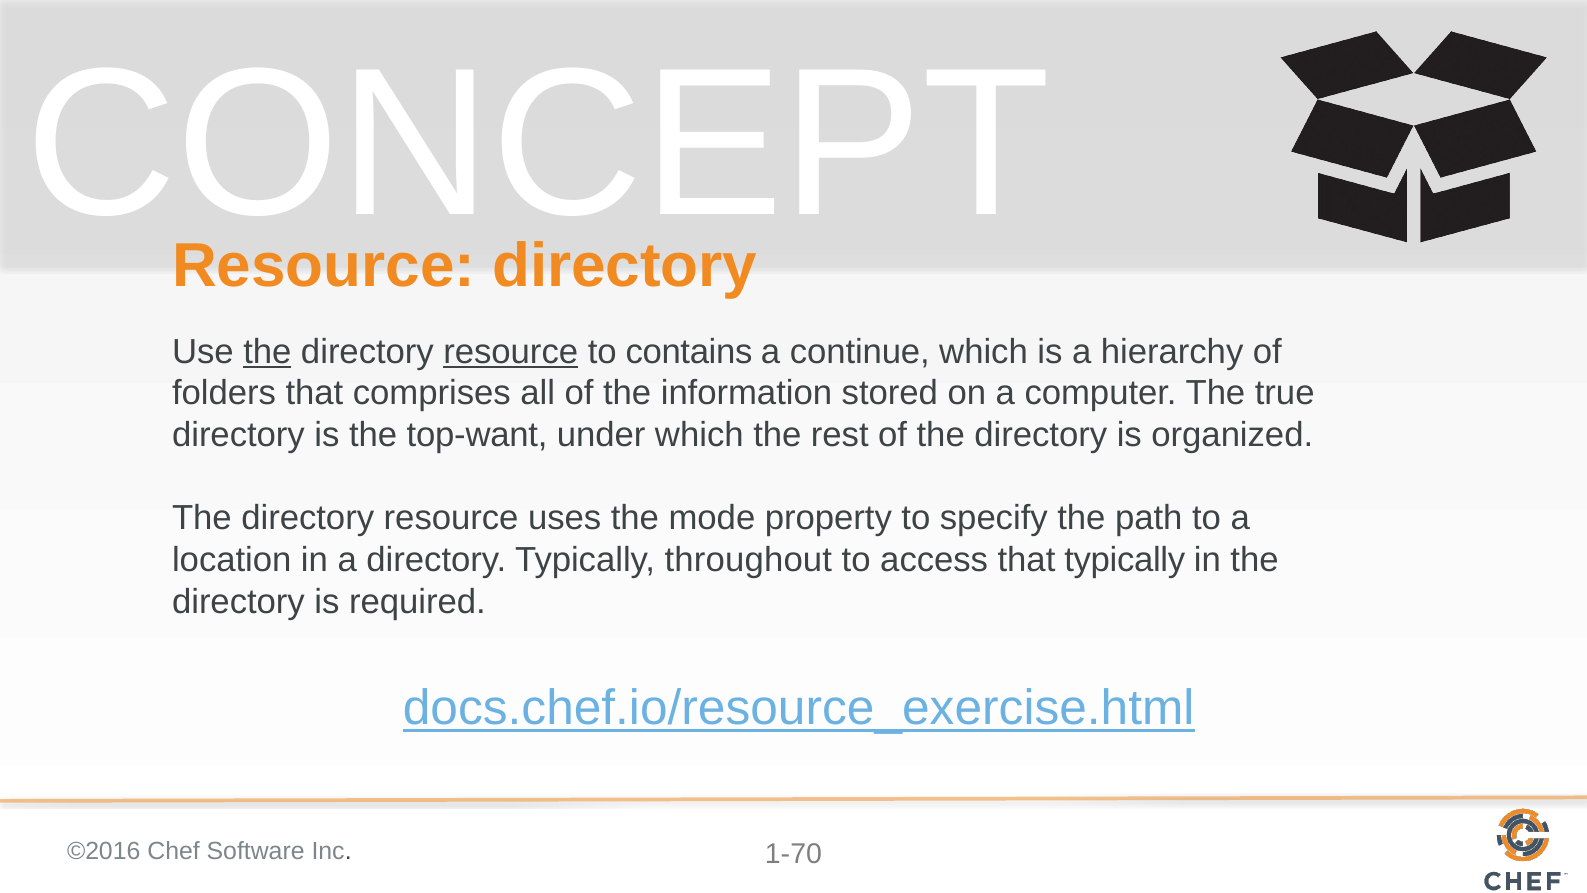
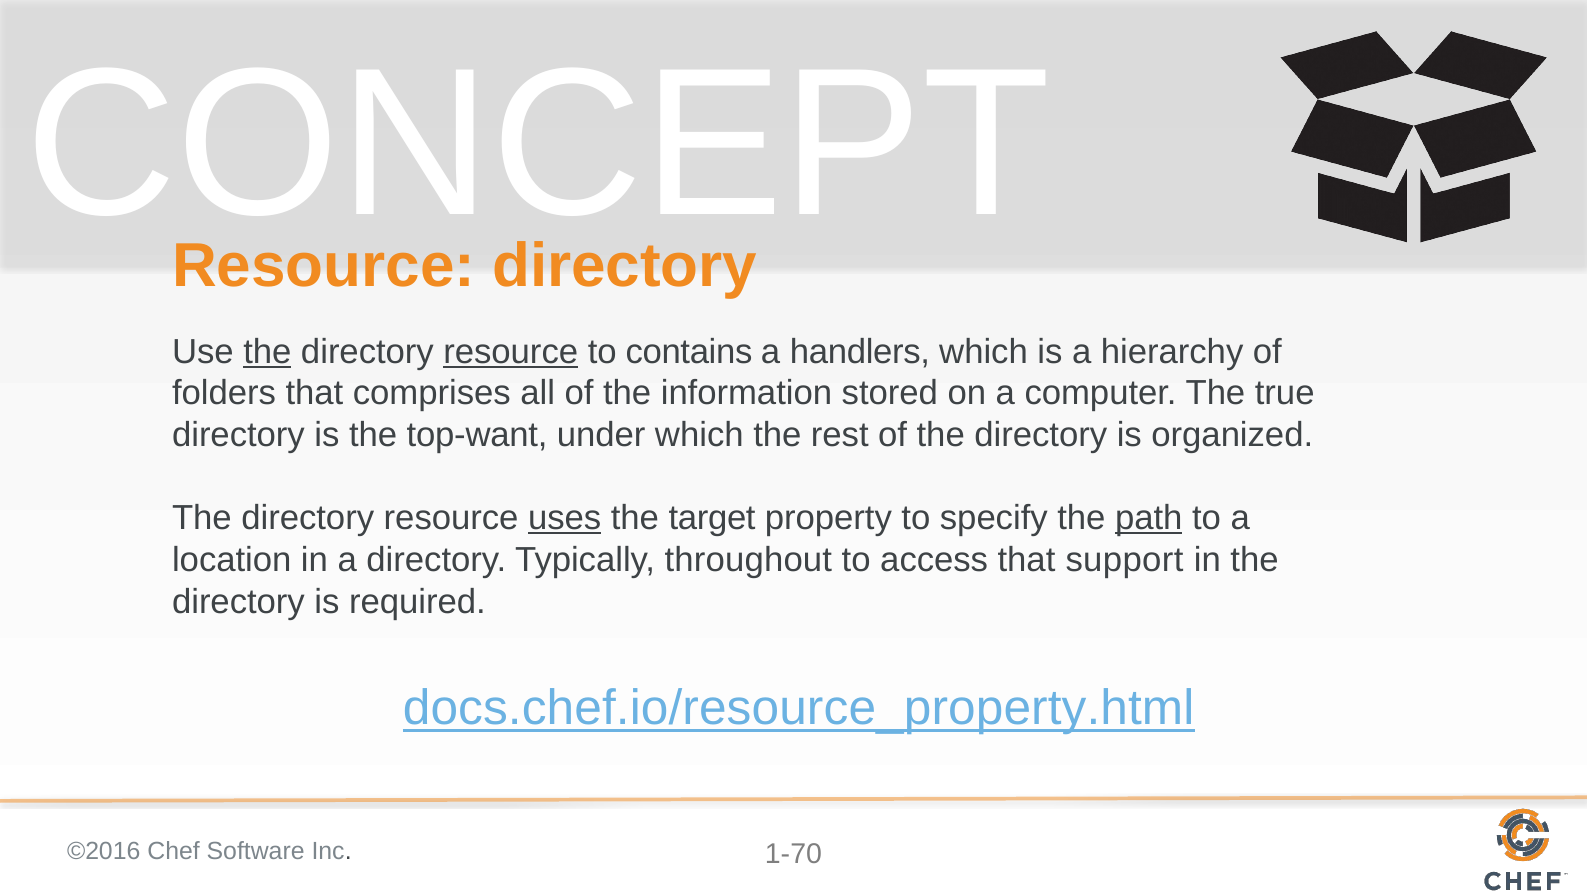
continue: continue -> handlers (860, 352)
uses underline: none -> present (565, 518)
mode: mode -> target (712, 518)
path underline: none -> present (1149, 518)
that typically: typically -> support (1124, 560)
docs.chef.io/resource_exercise.html: docs.chef.io/resource_exercise.html -> docs.chef.io/resource_property.html (799, 708)
